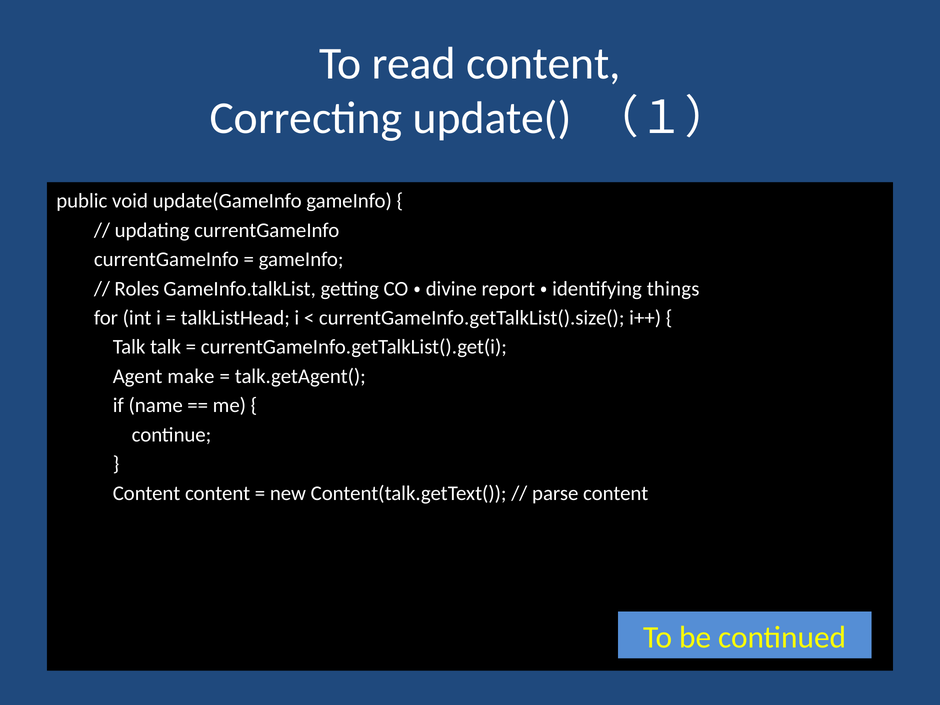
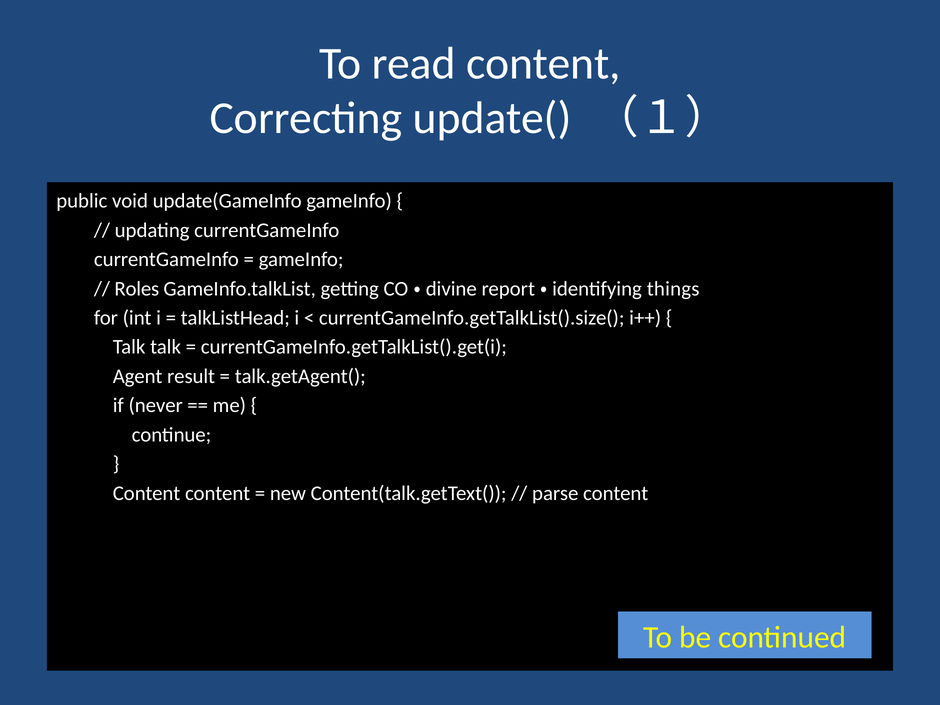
make: make -> result (191, 376)
name: name -> never (156, 406)
